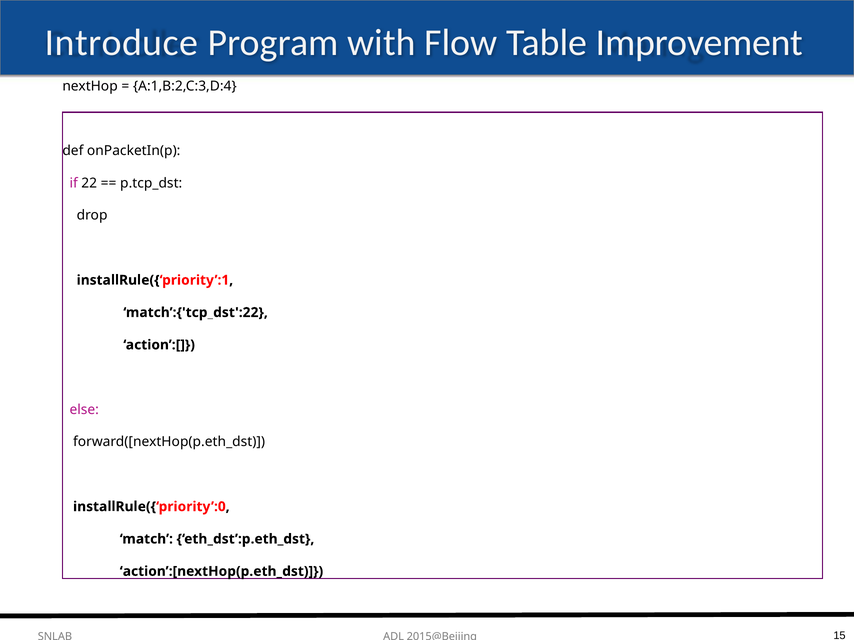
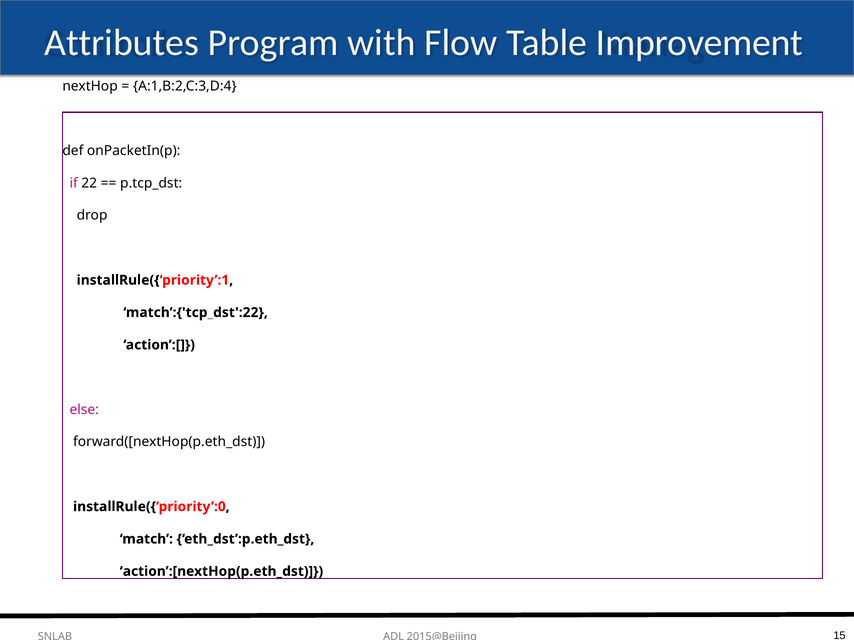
Introduce: Introduce -> Attributes (122, 43)
